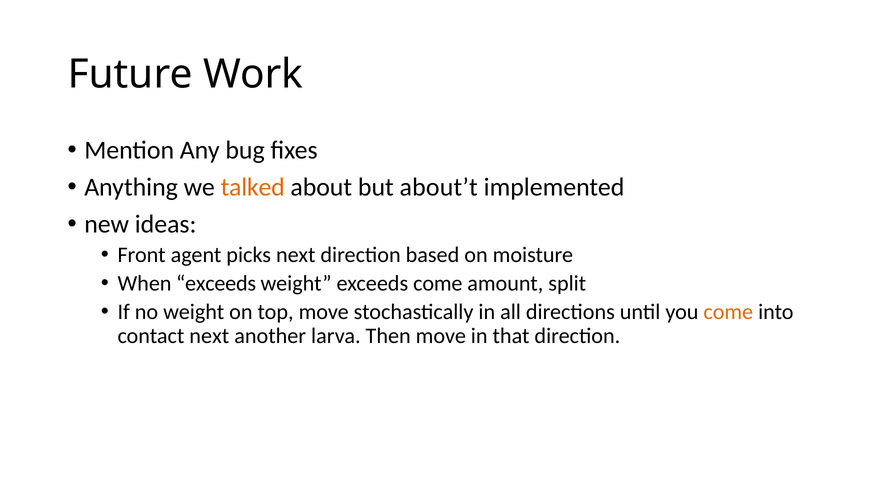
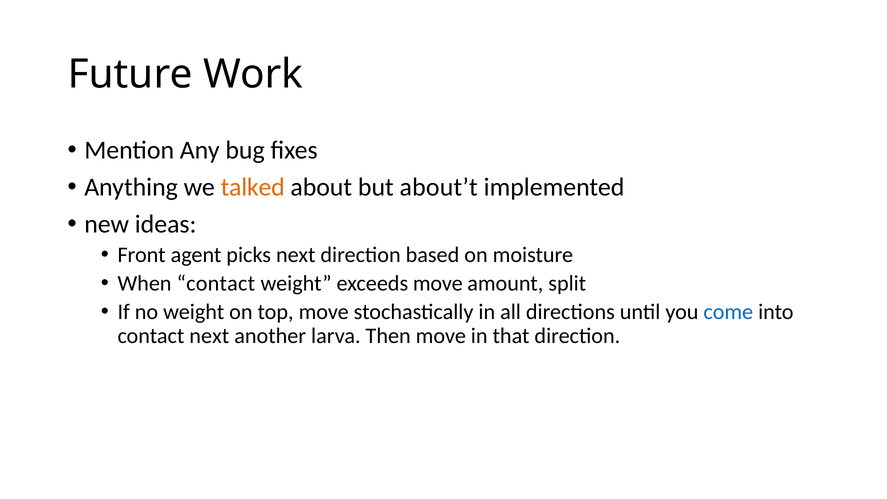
When exceeds: exceeds -> contact (216, 283)
exceeds come: come -> move (438, 283)
come colour: orange -> blue (728, 312)
